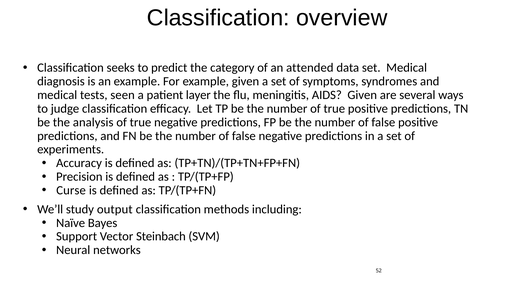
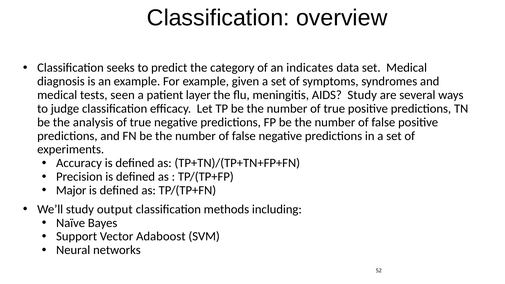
attended: attended -> indicates (310, 68)
AIDS Given: Given -> Study (362, 95)
Curse: Curse -> Major (71, 190)
Steinbach: Steinbach -> Adaboost (161, 237)
